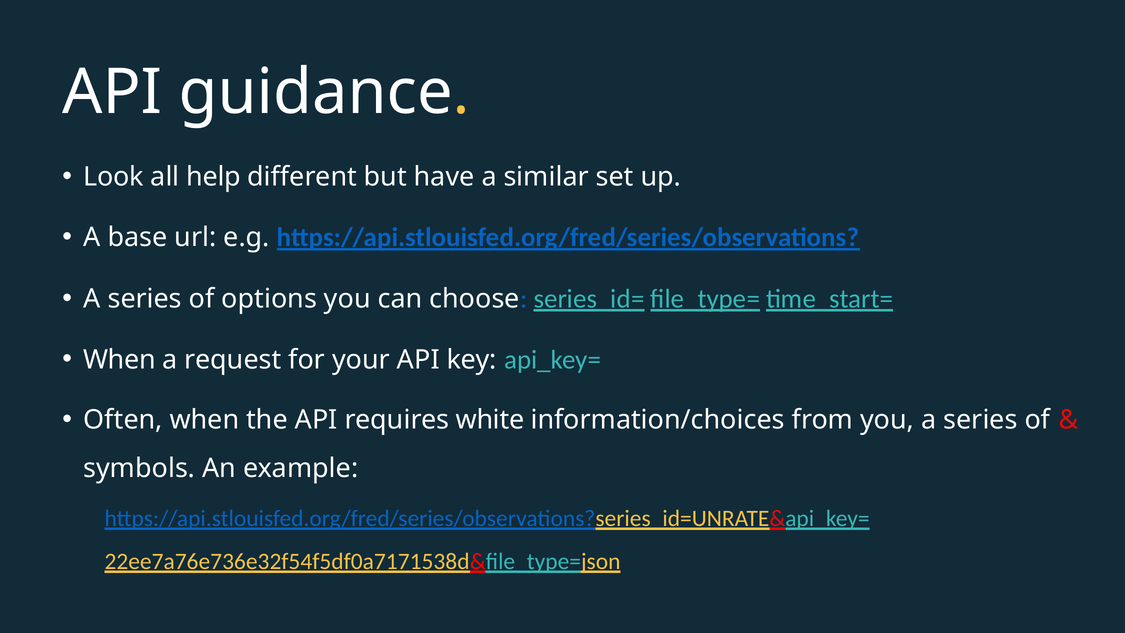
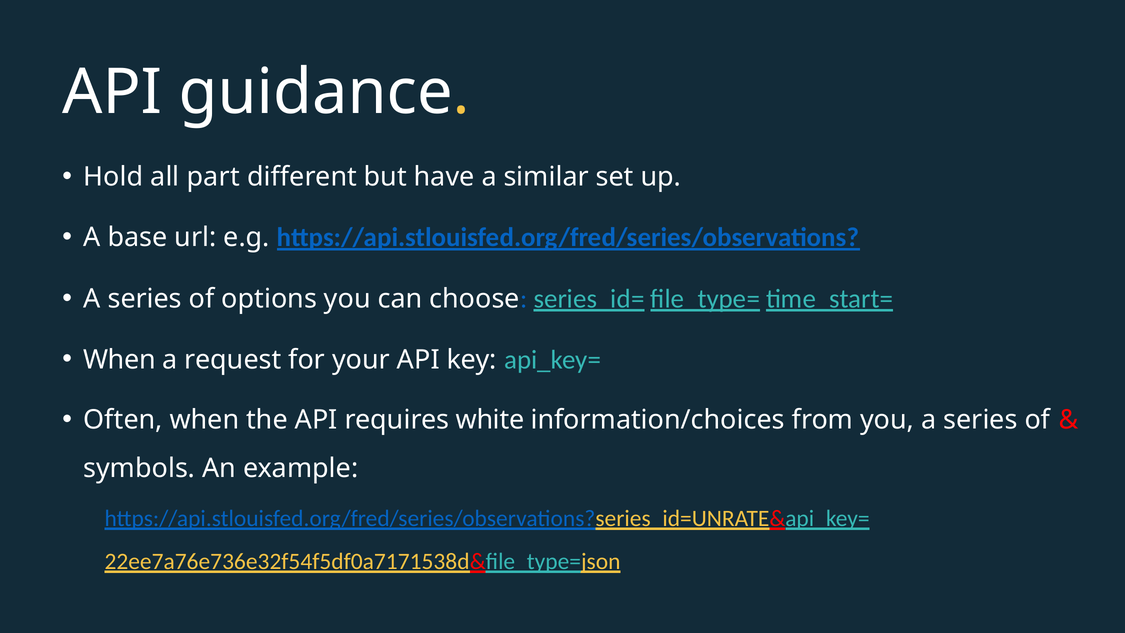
Look: Look -> Hold (113, 177)
help: help -> part (213, 177)
